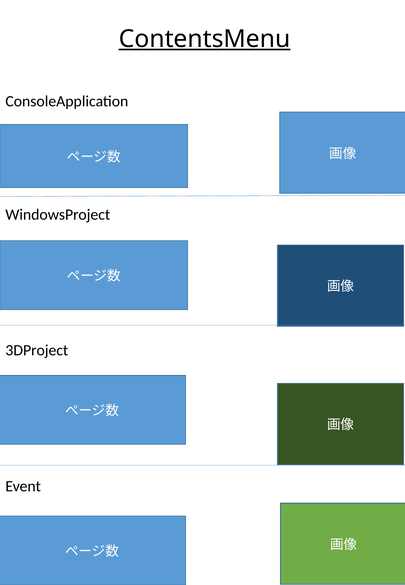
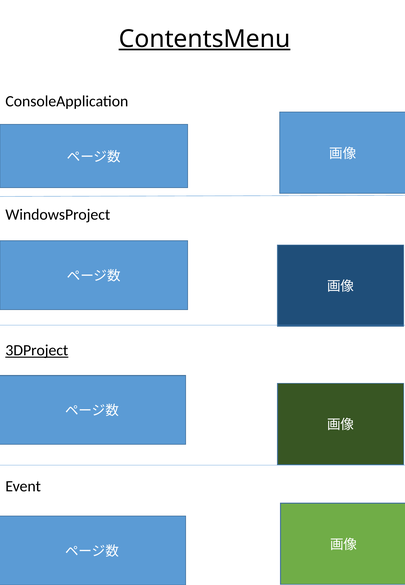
3DProject underline: none -> present (37, 350)
